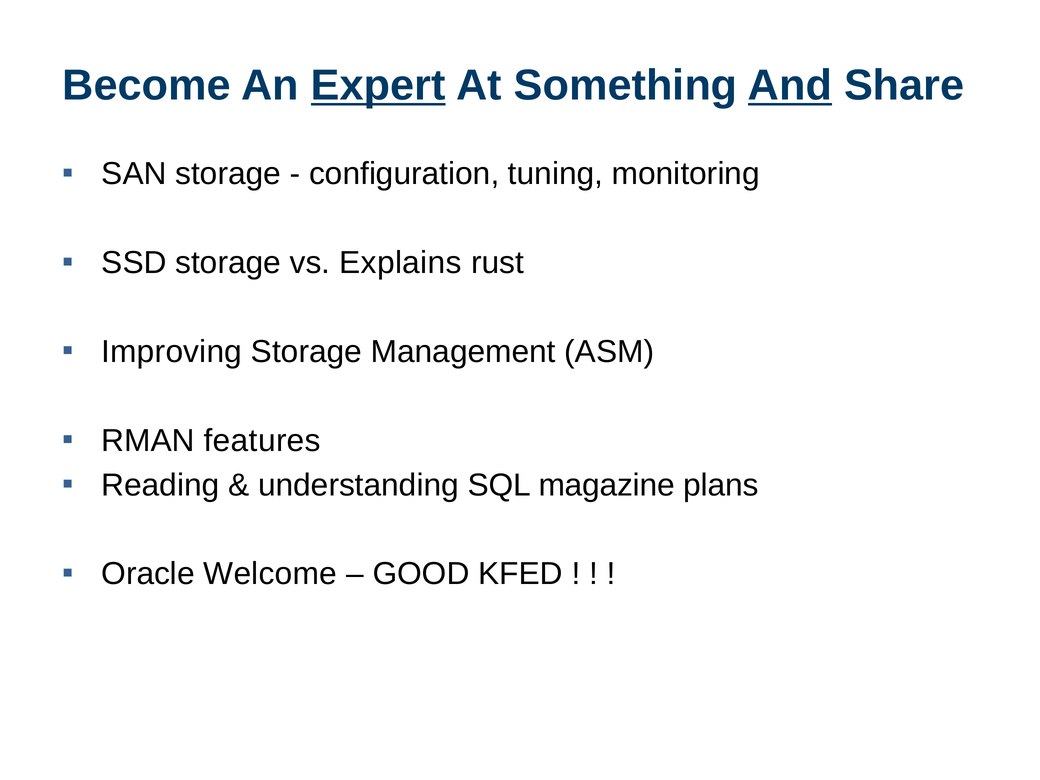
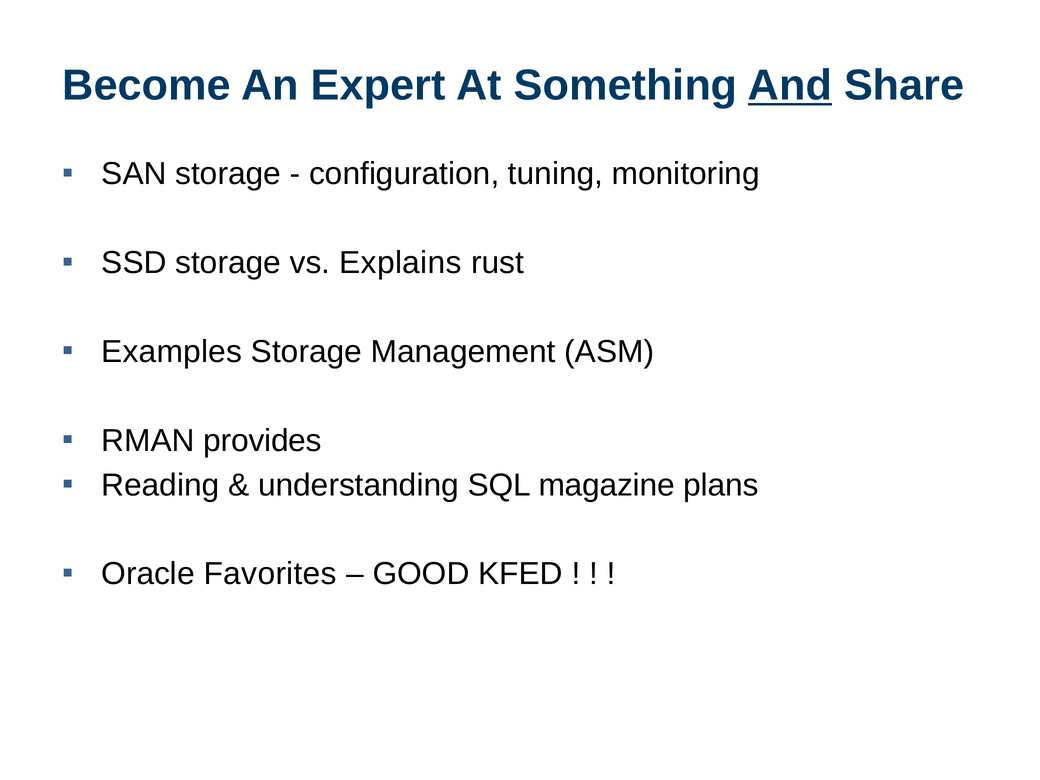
Expert underline: present -> none (378, 85)
Improving: Improving -> Examples (172, 352)
features: features -> provides (263, 441)
Welcome: Welcome -> Favorites (270, 574)
